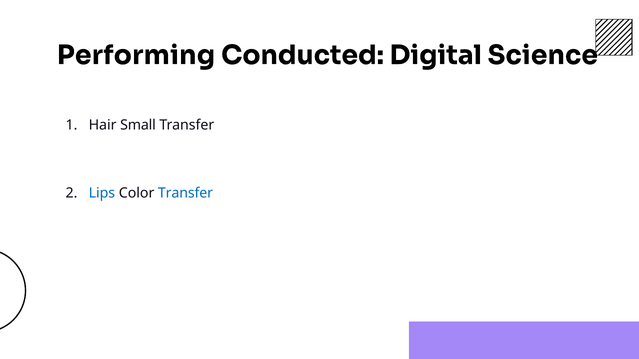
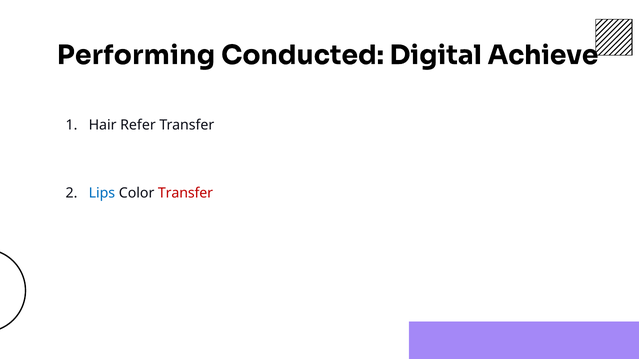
Science: Science -> Achieve (543, 55)
Small: Small -> Refer (138, 125)
Transfer colour: blue -> red (185, 193)
